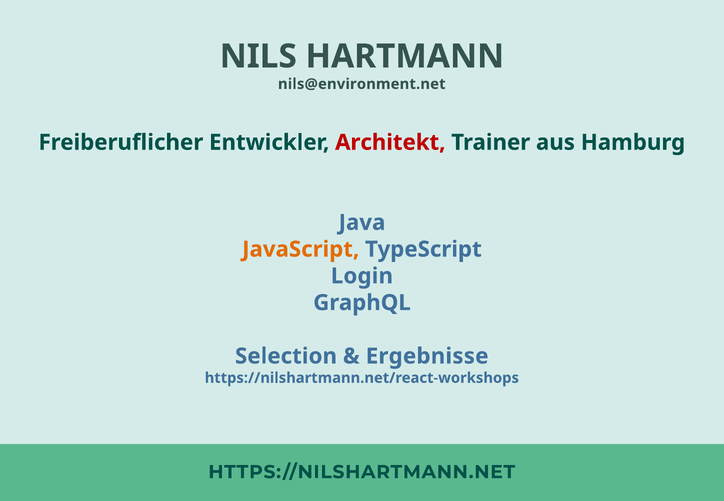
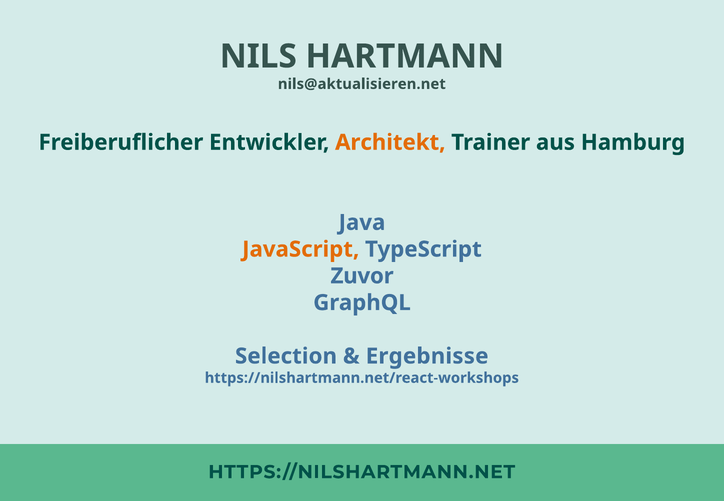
nils@environment.net: nils@environment.net -> nils@aktualisieren.net (362, 84)
Architekt colour: red -> orange (390, 142)
Login: Login -> Zuvor (362, 276)
